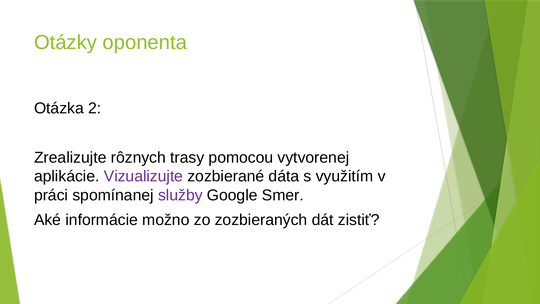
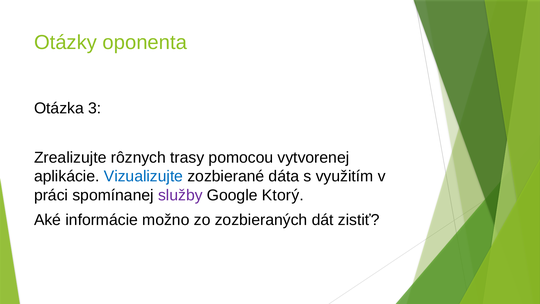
2: 2 -> 3 (95, 108)
Vizualizujte colour: purple -> blue (143, 176)
Smer: Smer -> Ktorý (283, 195)
